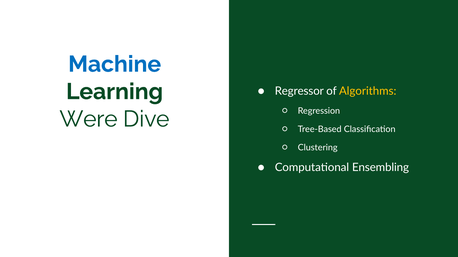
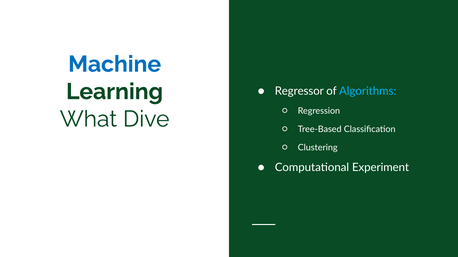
Algorithms colour: yellow -> light blue (368, 91)
Were: Were -> What (88, 119)
Ensembling: Ensembling -> Experiment (381, 168)
